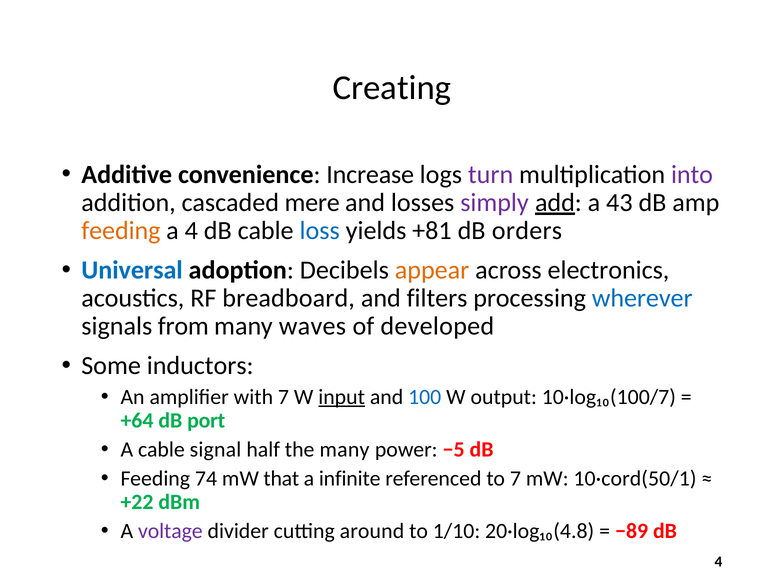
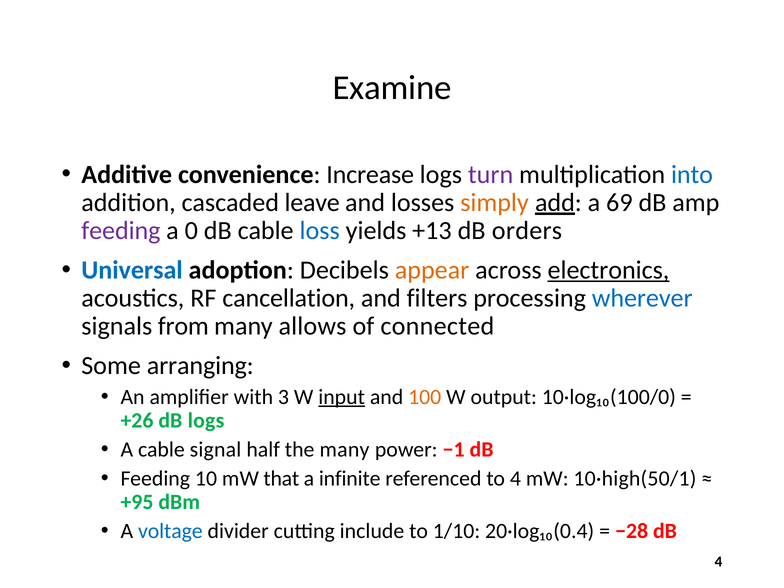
Creating: Creating -> Examine (392, 88)
into colour: purple -> blue (692, 174)
mere: mere -> leave (312, 203)
simply colour: purple -> orange (494, 203)
43: 43 -> 69 (619, 203)
feeding colour: orange -> purple (121, 231)
a 4: 4 -> 0 (191, 231)
+81: +81 -> +13 (432, 231)
electronics underline: none -> present (608, 270)
breadboard: breadboard -> cancellation (289, 298)
waves: waves -> allows (312, 326)
developed: developed -> connected (437, 326)
inductors: inductors -> arranging (200, 365)
with 7: 7 -> 3 (283, 397)
100 colour: blue -> orange (425, 397)
10·log₁₀(100/7: 10·log₁₀(100/7 -> 10·log₁₀(100/0 (609, 397)
+64: +64 -> +26 (137, 420)
dB port: port -> logs (206, 420)
−5: −5 -> −1 (454, 449)
74: 74 -> 10 (206, 478)
to 7: 7 -> 4 (515, 478)
10·cord(50/1: 10·cord(50/1 -> 10·high(50/1 (635, 478)
+22: +22 -> +95 (137, 502)
voltage colour: purple -> blue (170, 531)
around: around -> include (372, 531)
20·log₁₀(4.8: 20·log₁₀(4.8 -> 20·log₁₀(0.4 (540, 531)
−89: −89 -> −28 (632, 531)
